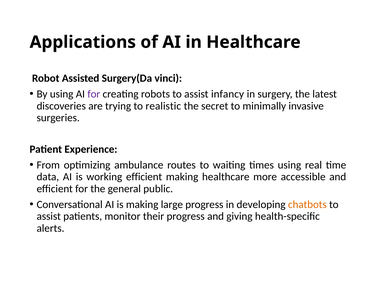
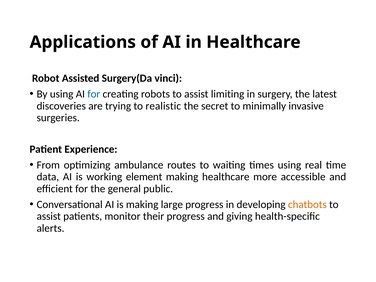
for colour: purple -> blue (94, 94)
infancy: infancy -> limiting (228, 94)
working efficient: efficient -> element (144, 177)
